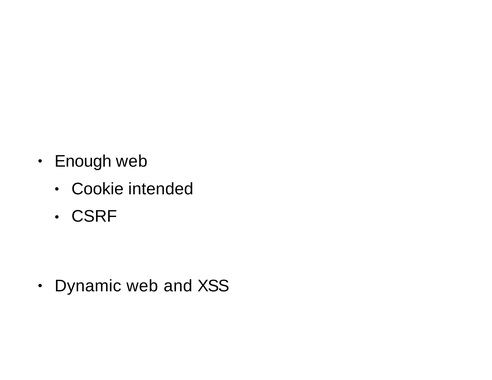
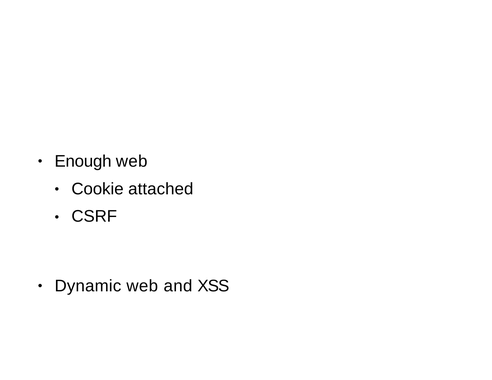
intended: intended -> attached (161, 189)
